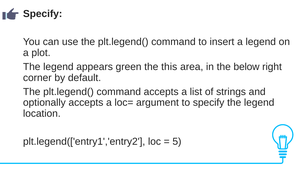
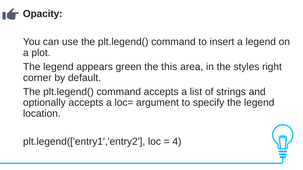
Specify: Specify -> Opacity (43, 14)
below: below -> styles (246, 67)
5: 5 -> 4 (177, 142)
